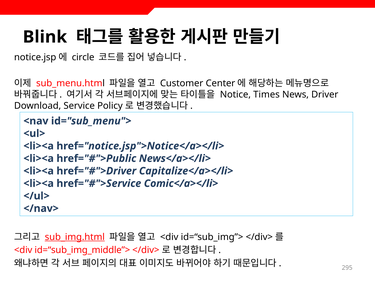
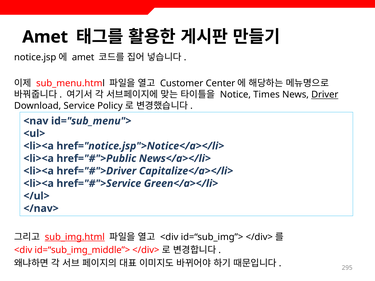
Blink: Blink -> Amet (45, 37)
circle: circle -> amet (83, 57)
Driver underline: none -> present (325, 95)
Comic</a></li>: Comic</a></li> -> Green</a></li> (181, 184)
